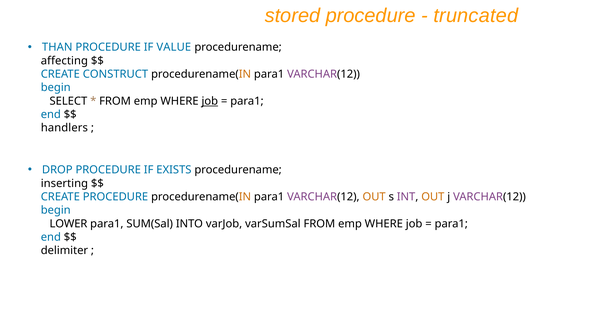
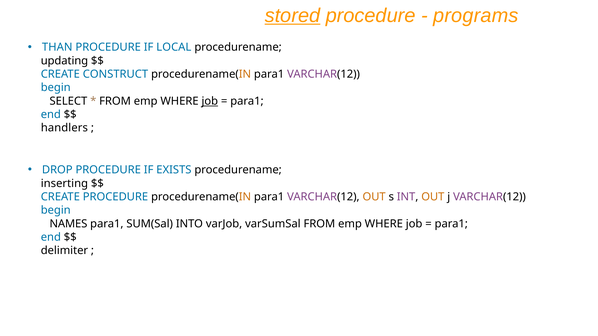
stored underline: none -> present (293, 16)
truncated: truncated -> programs (476, 16)
VALUE: VALUE -> LOCAL (174, 47)
affecting: affecting -> updating (64, 61)
LOWER: LOWER -> NAMES (68, 224)
